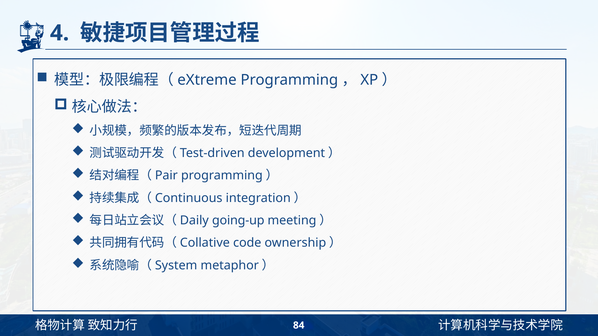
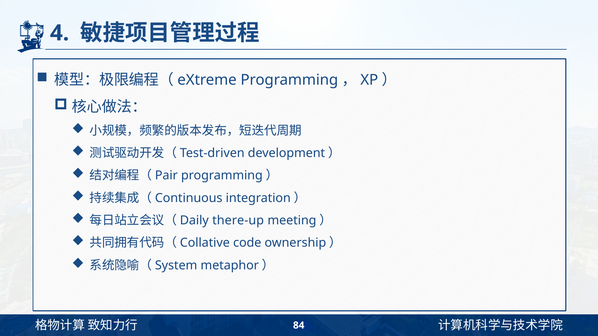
going-up: going-up -> there-up (238, 221)
